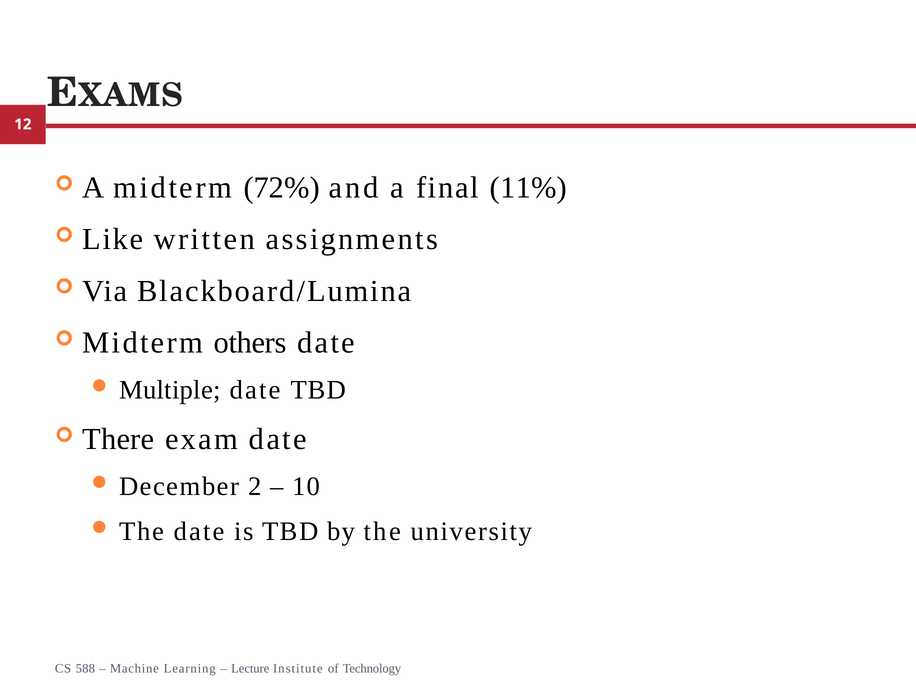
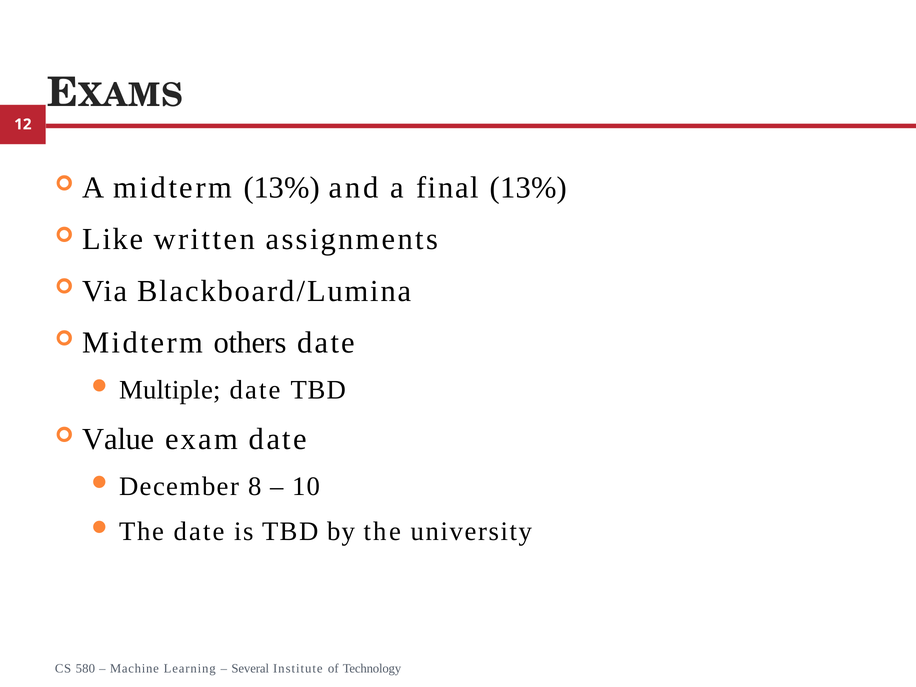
midterm 72%: 72% -> 13% (282, 188)
final 11%: 11% -> 13% (528, 188)
There: There -> Value (118, 439)
2: 2 -> 8 (255, 487)
588: 588 -> 580 (85, 668)
Lecture: Lecture -> Several (250, 668)
